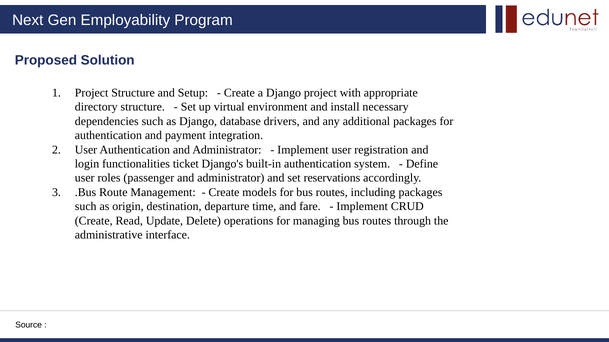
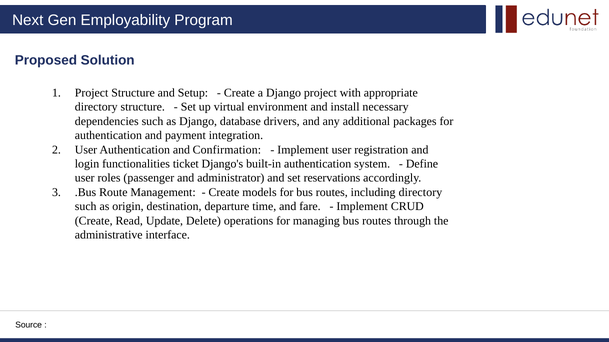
Authentication and Administrator: Administrator -> Confirmation (227, 150)
including packages: packages -> directory (420, 193)
